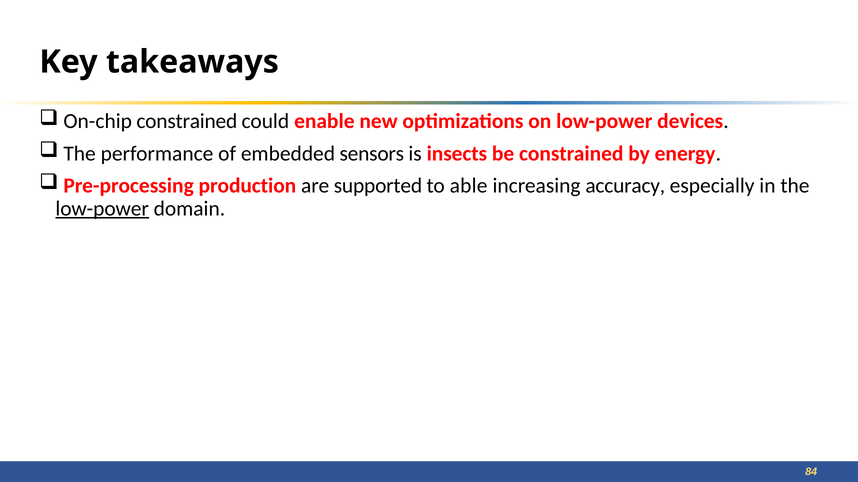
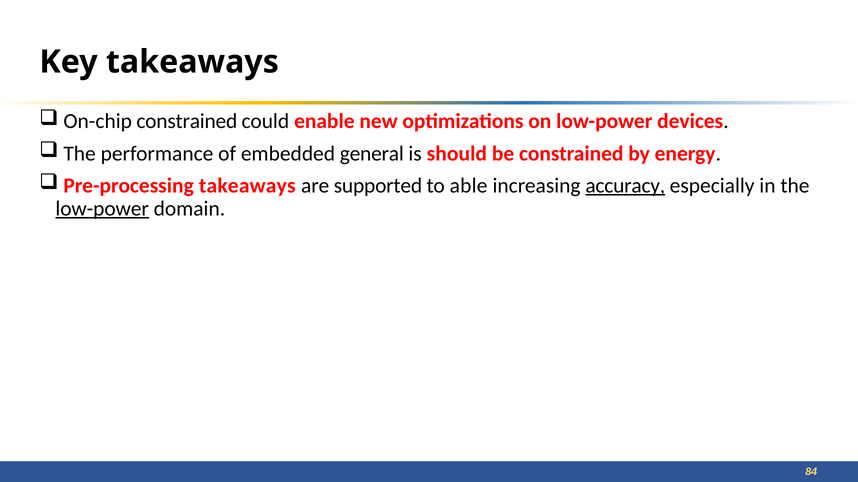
sensors: sensors -> general (372, 154)
insects: insects -> should (457, 154)
Pre-processing production: production -> takeaways (247, 186)
accuracy underline: none -> present (625, 186)
